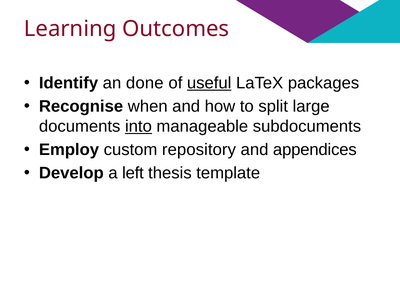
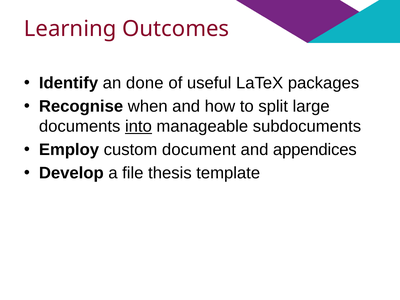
useful underline: present -> none (209, 83)
repository: repository -> document (199, 150)
left: left -> file (133, 173)
